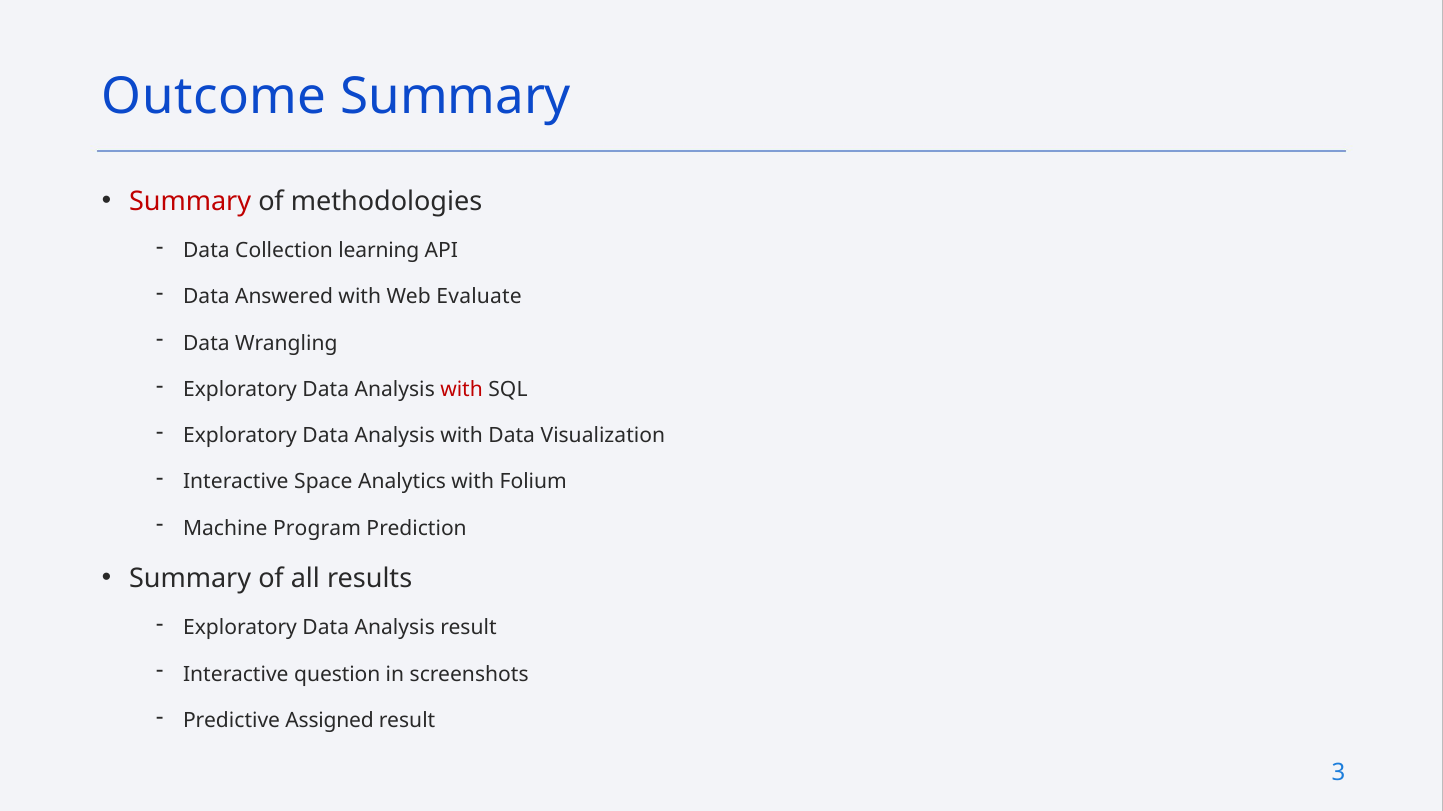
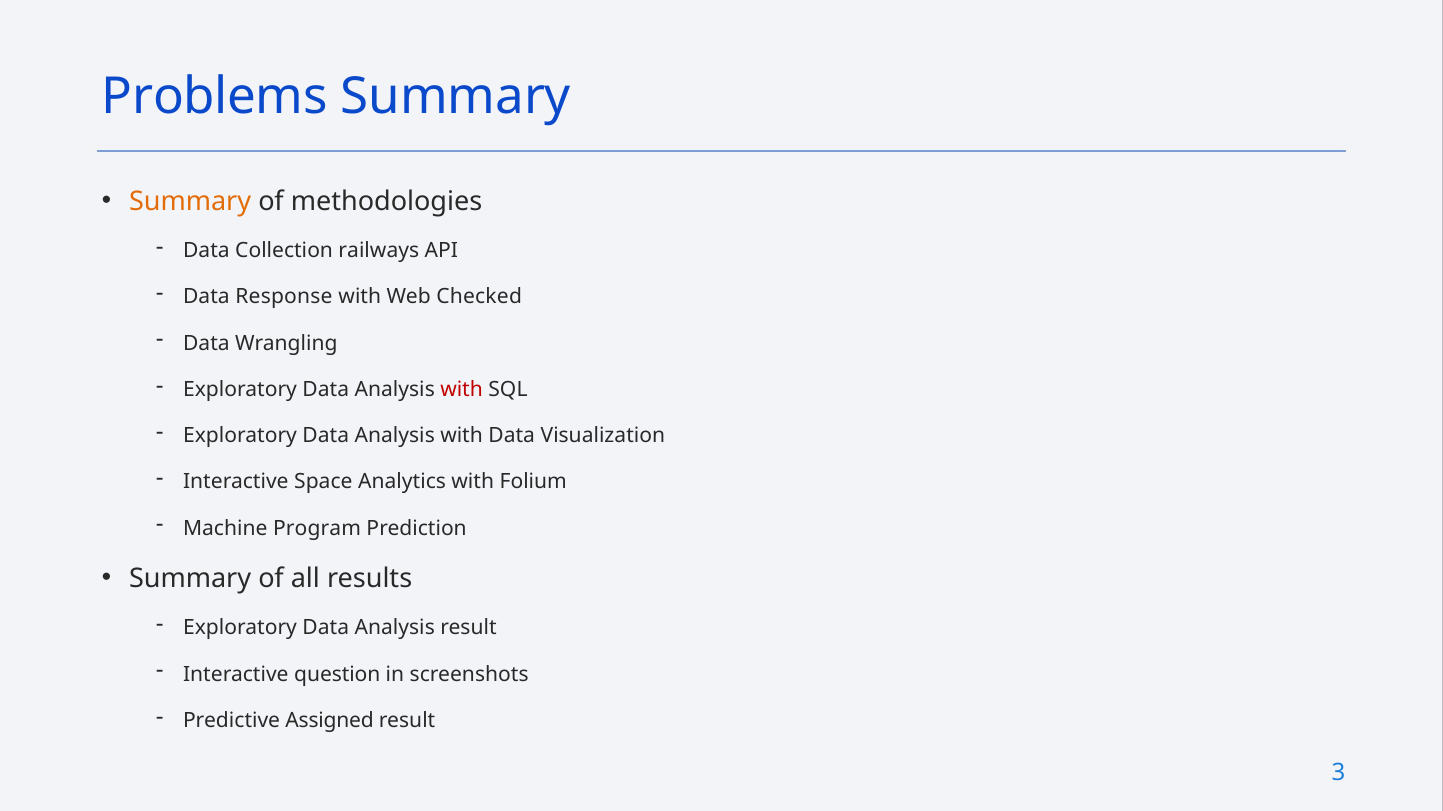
Outcome: Outcome -> Problems (215, 96)
Summary colour: red -> orange (190, 201)
learning: learning -> railways (379, 251)
Answered: Answered -> Response (284, 297)
Evaluate: Evaluate -> Checked (479, 297)
